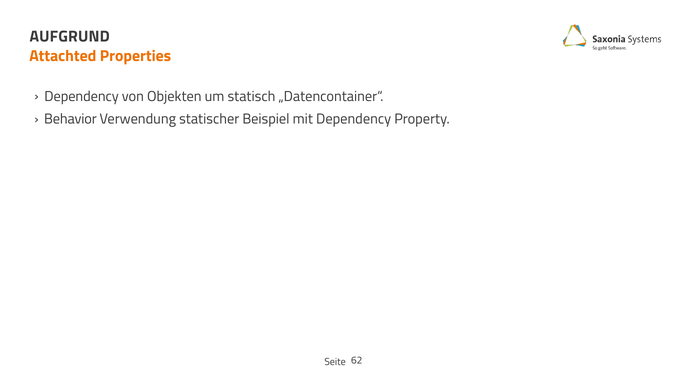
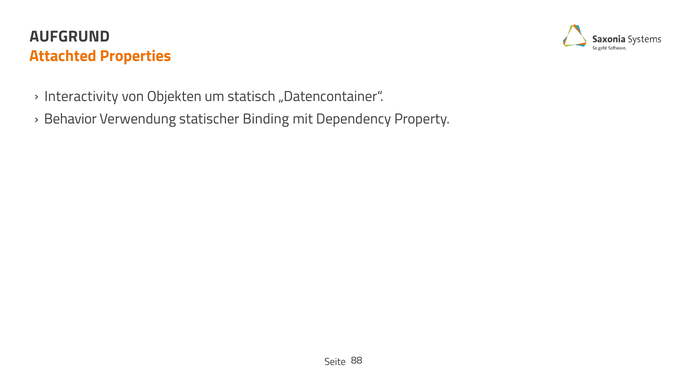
Dependency: Dependency -> Interactivity (81, 96)
Beispiel: Beispiel -> Binding (266, 119)
62: 62 -> 88 (357, 361)
